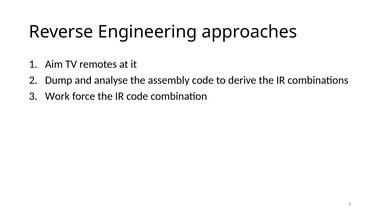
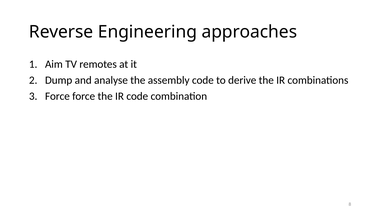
Work: Work -> Force (57, 96)
